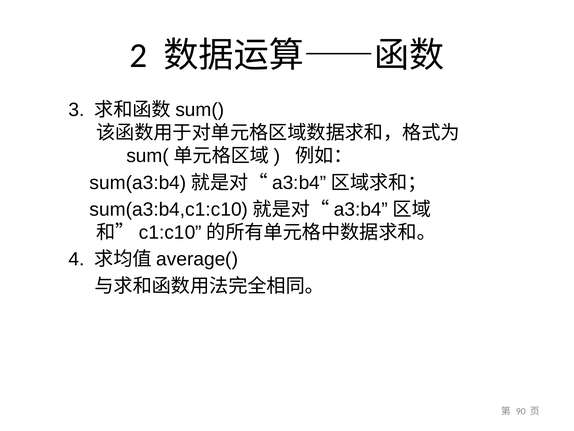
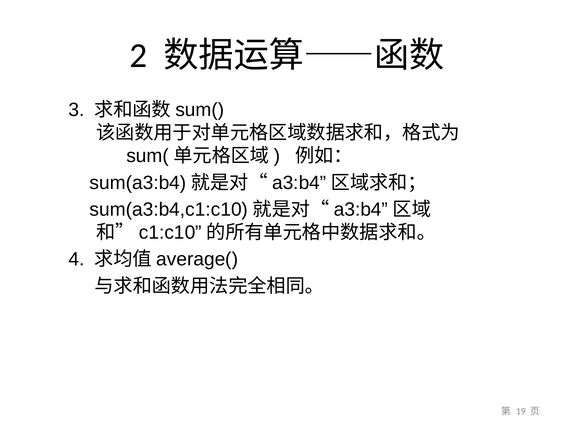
90: 90 -> 19 (521, 411)
